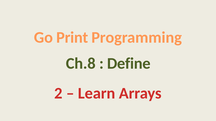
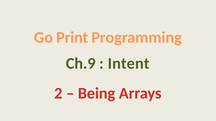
Ch.8: Ch.8 -> Ch.9 (81, 64)
Define: Define -> Intent (129, 64)
Learn: Learn -> Being (97, 94)
